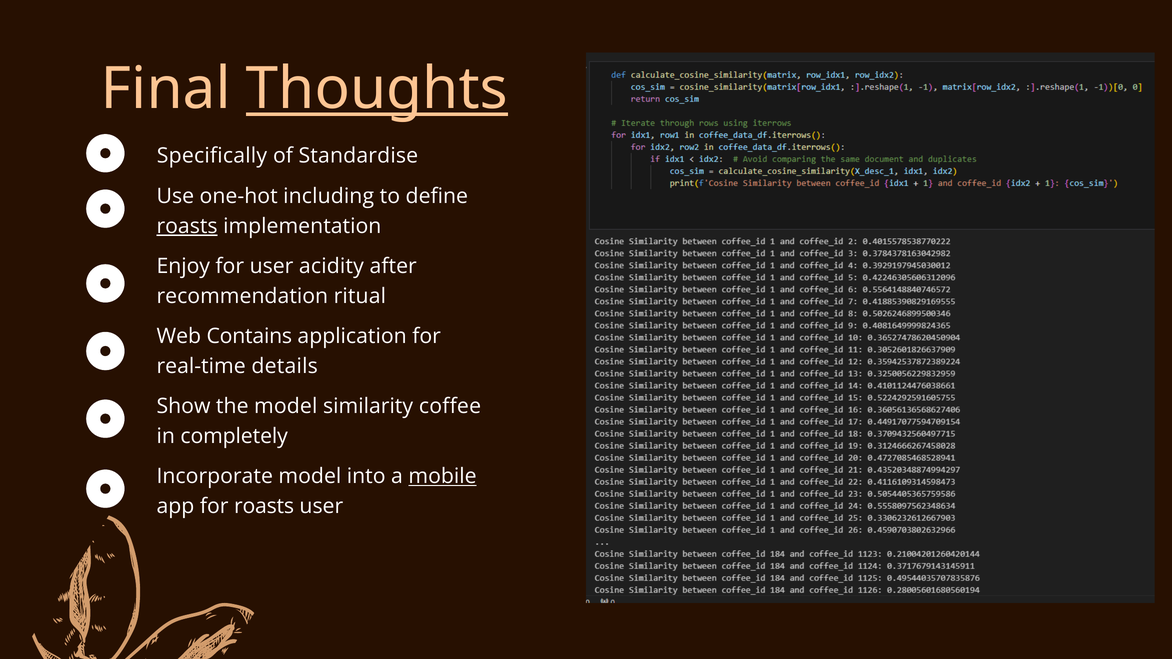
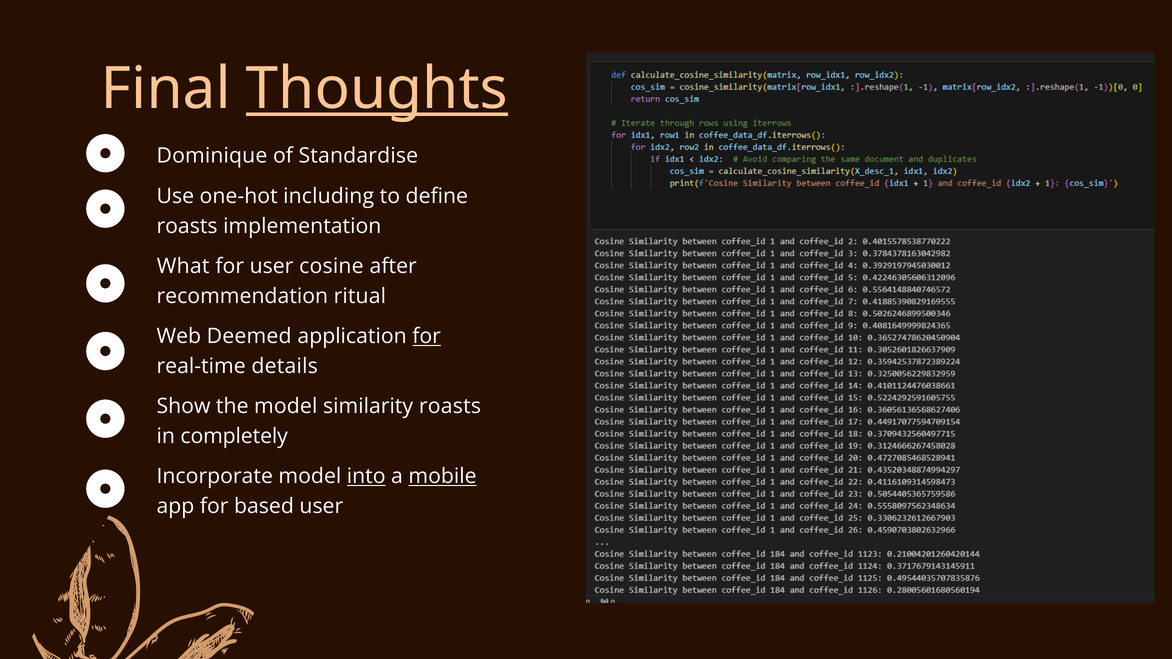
Specifically: Specifically -> Dominique (212, 156)
roasts underline: present -> none (187, 226)
Enjoy: Enjoy -> What (183, 266)
acidity: acidity -> cosine (331, 266)
Contains: Contains -> Deemed (249, 337)
for underline: none -> present (427, 337)
similarity coffee: coffee -> roasts (450, 407)
into underline: none -> present (366, 477)
for roasts: roasts -> based (264, 506)
